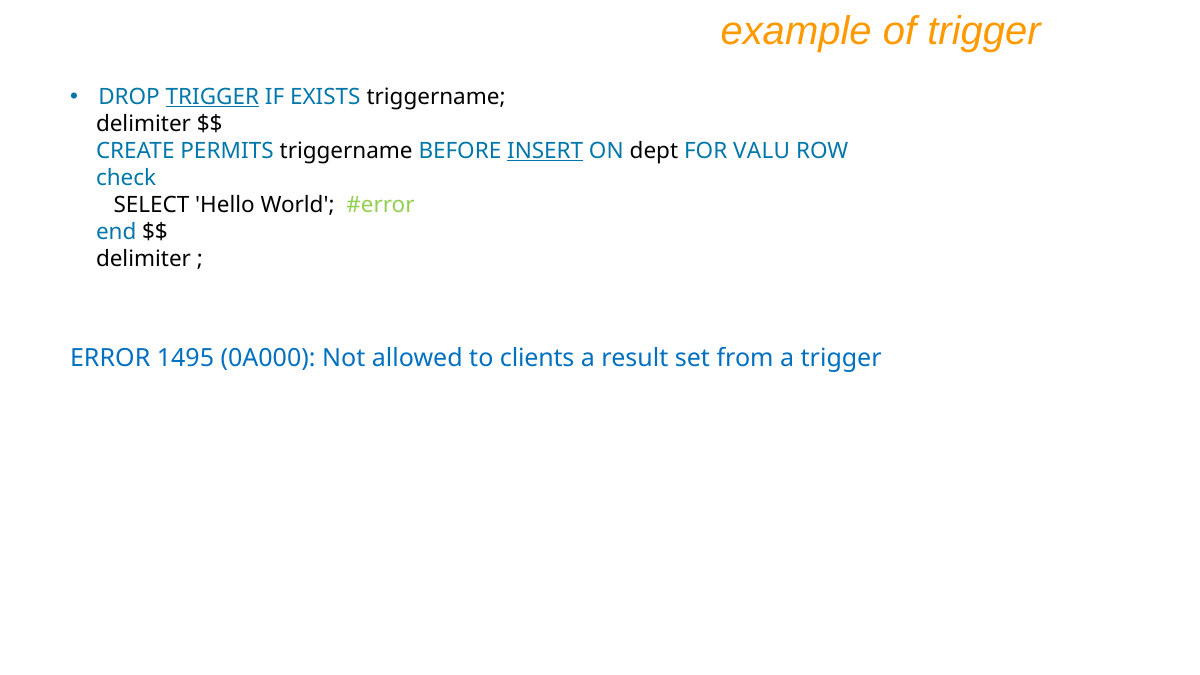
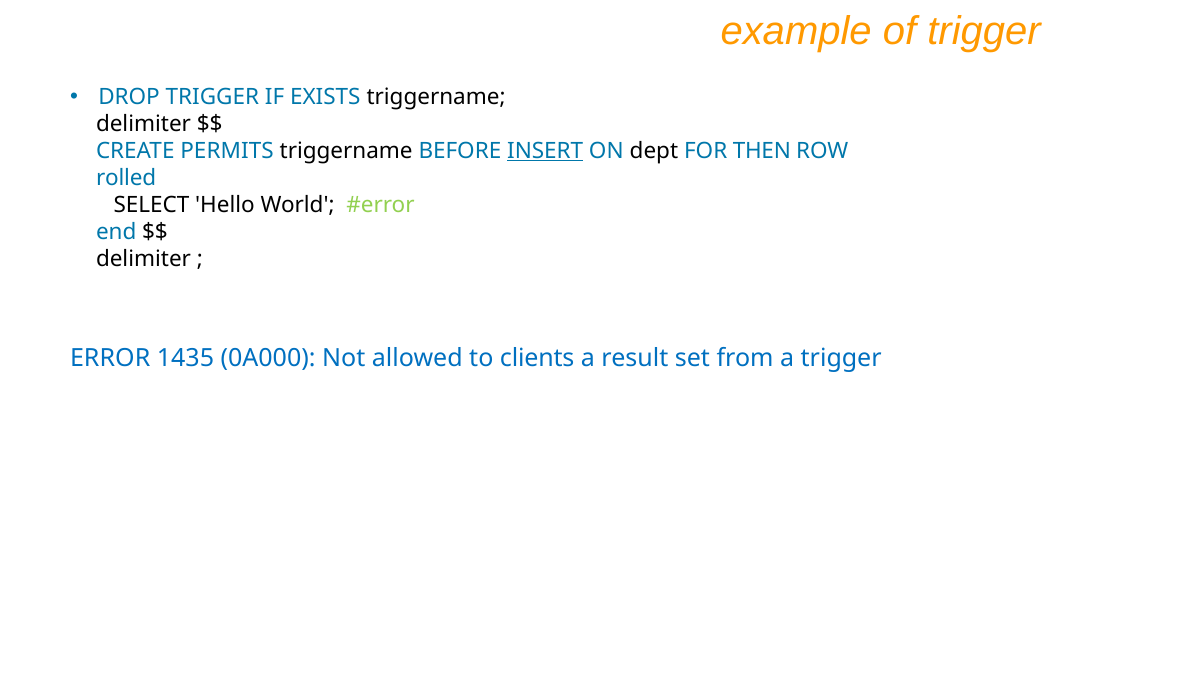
TRIGGER underline: present -> none (212, 97)
VALU: VALU -> THEN (762, 151)
check: check -> rolled (126, 178)
1495: 1495 -> 1435 (185, 359)
